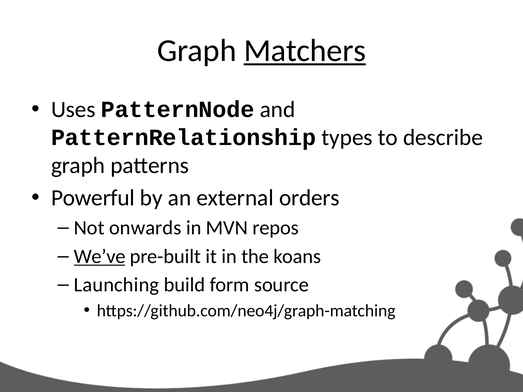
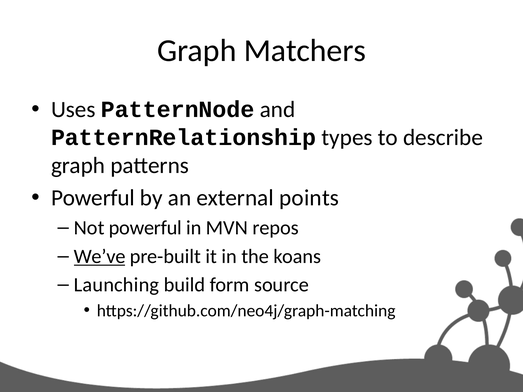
Matchers underline: present -> none (305, 51)
orders: orders -> points (309, 198)
Not onwards: onwards -> powerful (145, 228)
